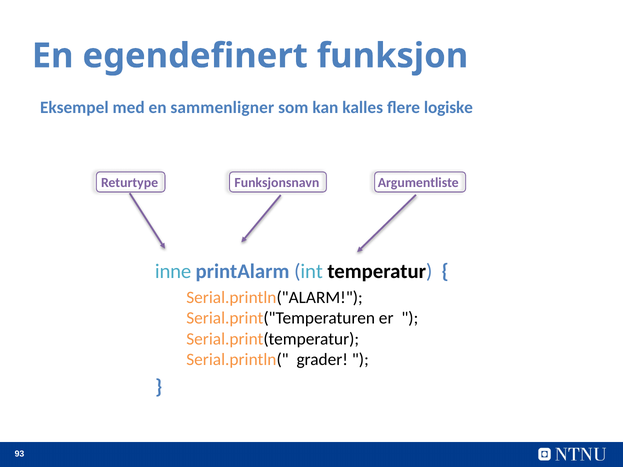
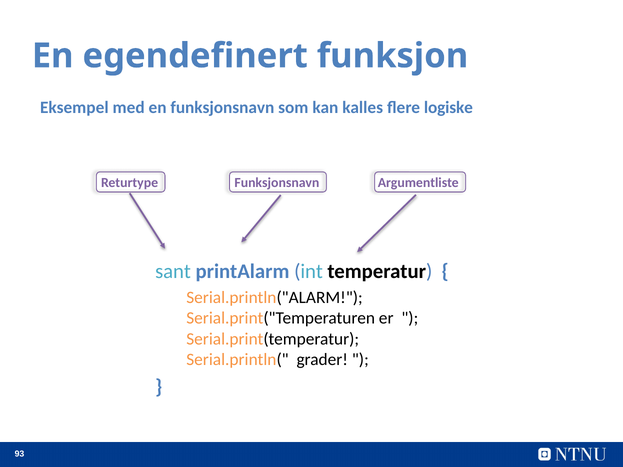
en sammenligner: sammenligner -> funksjonsnavn (222, 108)
inne: inne -> sant (173, 272)
